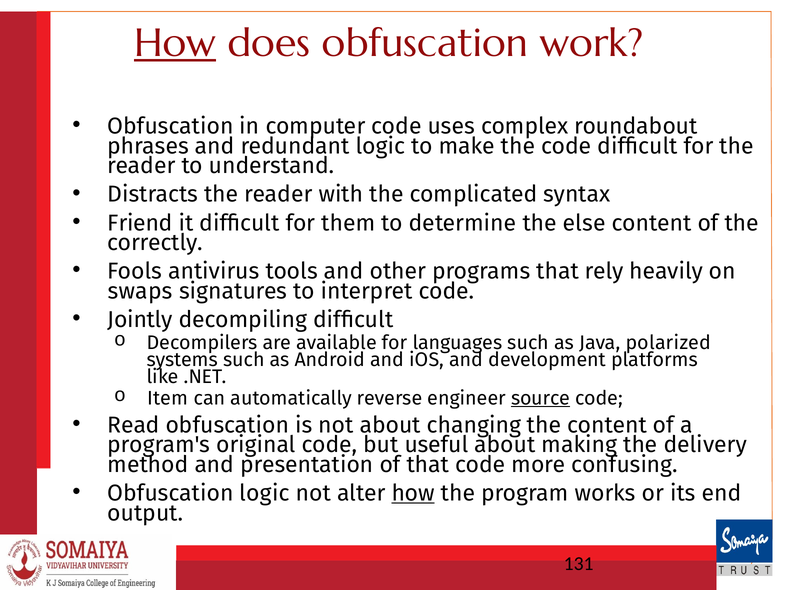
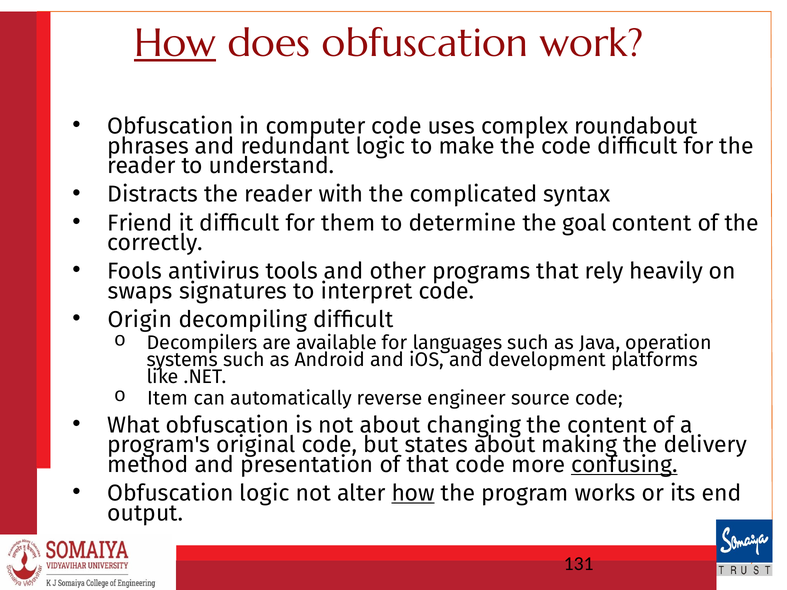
else: else -> goal (584, 223)
Jointly: Jointly -> Origin (140, 320)
polarized: polarized -> operation (668, 343)
source underline: present -> none (541, 398)
Read: Read -> What (134, 425)
useful: useful -> states (436, 445)
confusing underline: none -> present (624, 465)
